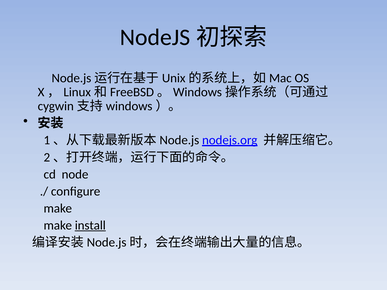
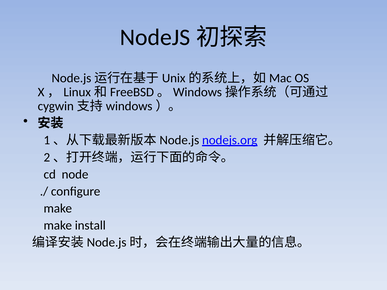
install underline: present -> none (90, 226)
